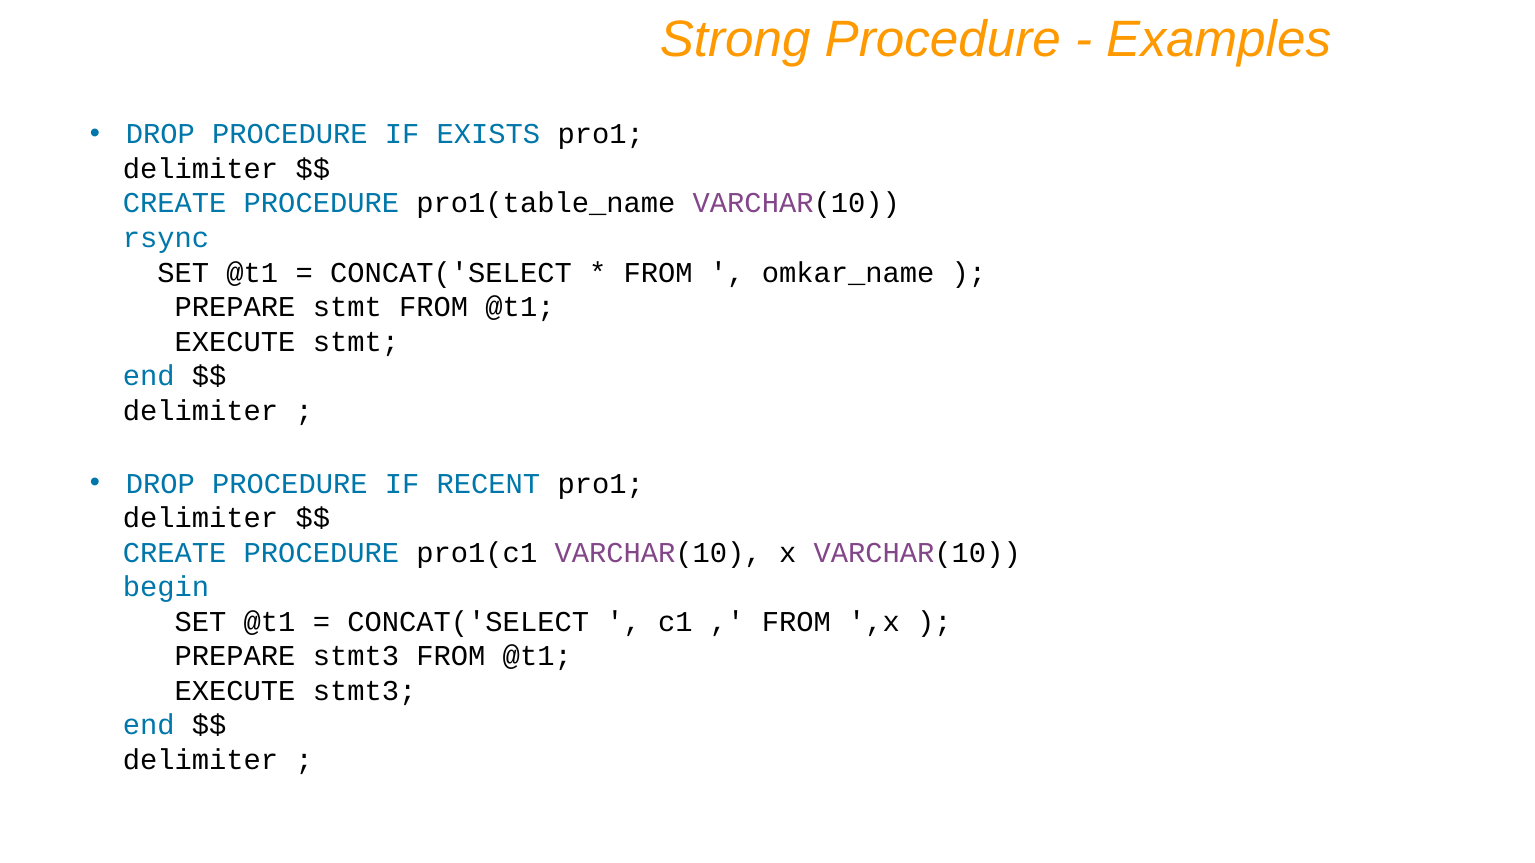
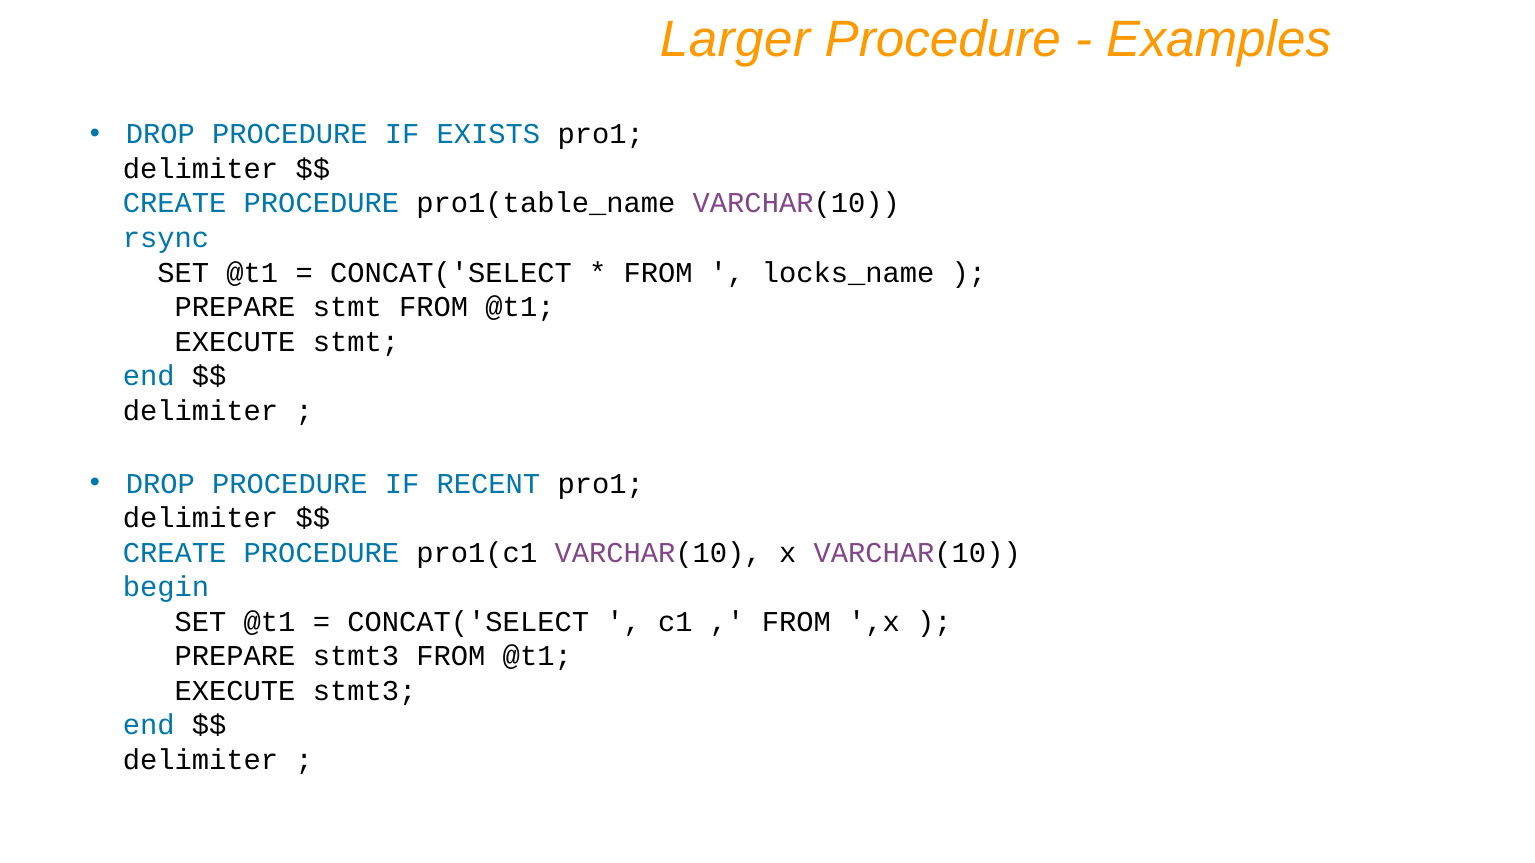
Strong: Strong -> Larger (735, 40)
omkar_name: omkar_name -> locks_name (848, 273)
